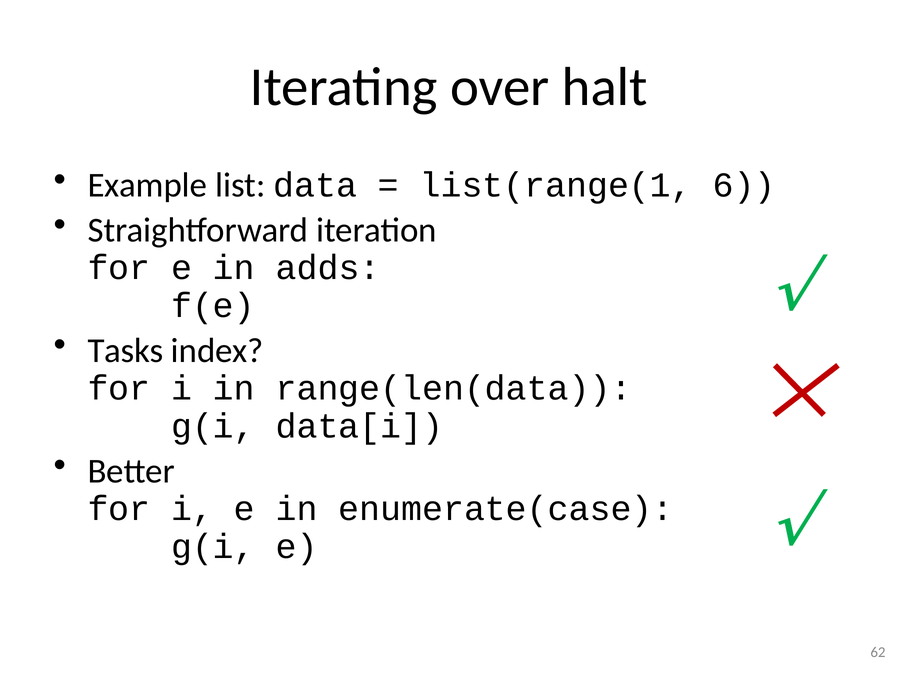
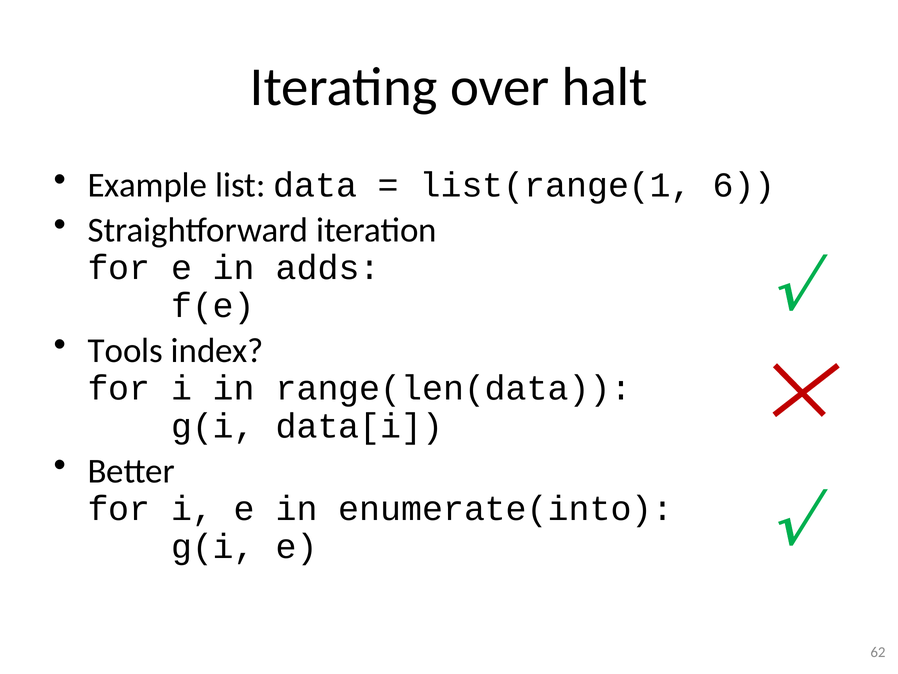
Tasks: Tasks -> Tools (125, 350)
enumerate(case: enumerate(case -> enumerate(into (506, 508)
